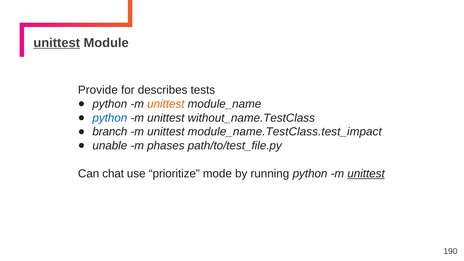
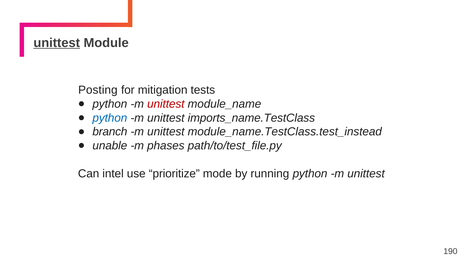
Provide: Provide -> Posting (98, 90)
describes: describes -> mitigation (163, 90)
unittest colour: orange -> red (166, 104)
without_name.TestClass: without_name.TestClass -> imports_name.TestClass (251, 118)
module_name.TestClass.test_impact: module_name.TestClass.test_impact -> module_name.TestClass.test_instead (285, 132)
chat: chat -> intel (113, 174)
unittest underline: present -> none (366, 174)
